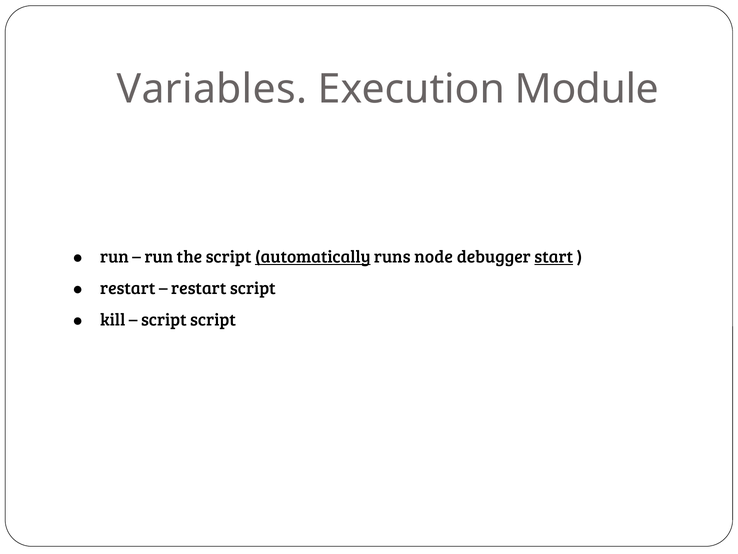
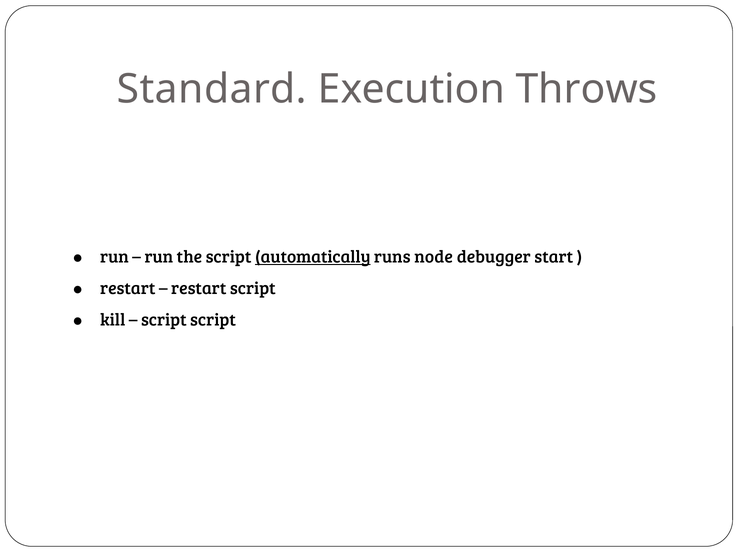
Variables: Variables -> Standard (212, 89)
Module: Module -> Throws (587, 89)
start underline: present -> none (554, 257)
